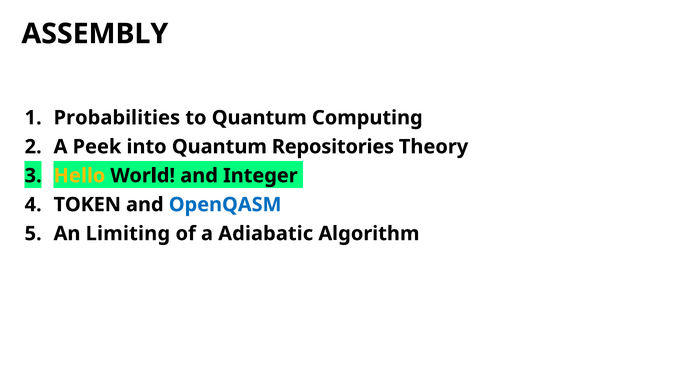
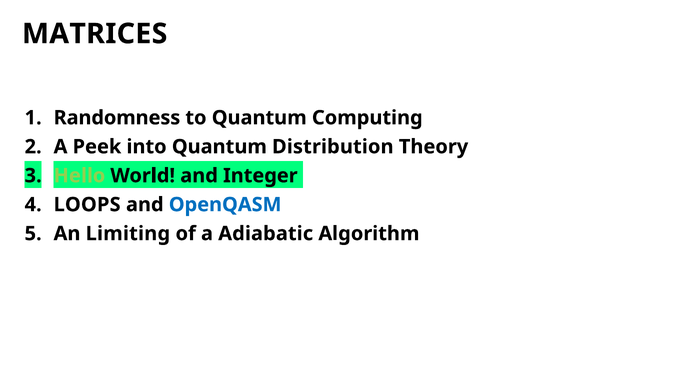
ASSEMBLY: ASSEMBLY -> MATRICES (95, 34)
Probabilities: Probabilities -> Randomness (117, 118)
Repositories: Repositories -> Distribution (333, 147)
Hello colour: yellow -> light green (79, 176)
TOKEN: TOKEN -> LOOPS (87, 205)
